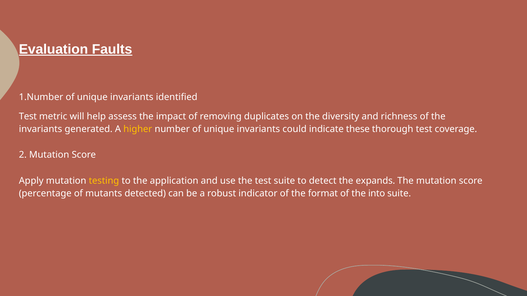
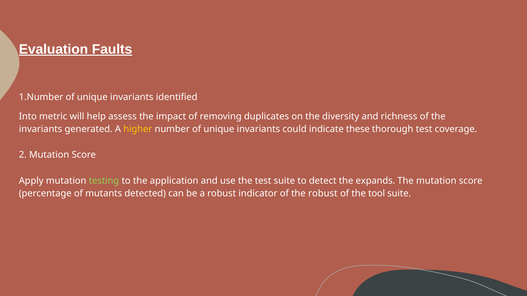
Test: Test -> Into (28, 117)
testing colour: yellow -> light green (104, 181)
the format: format -> robust (323, 194)
into: into -> tool (377, 194)
